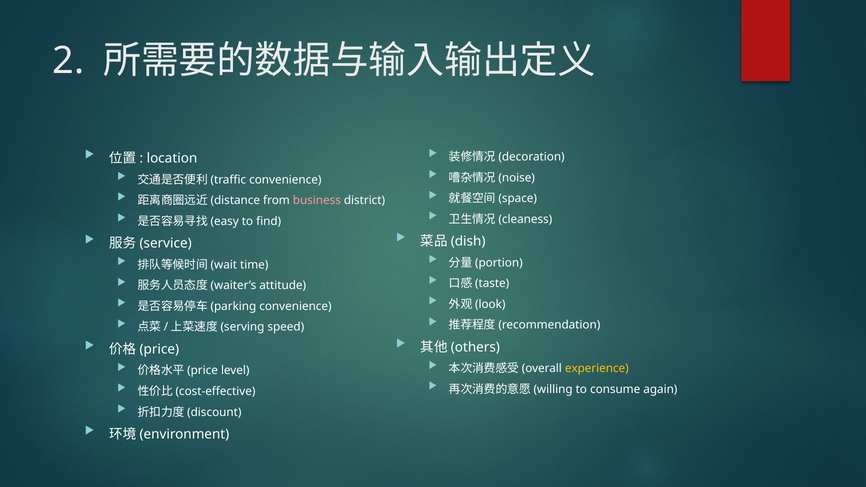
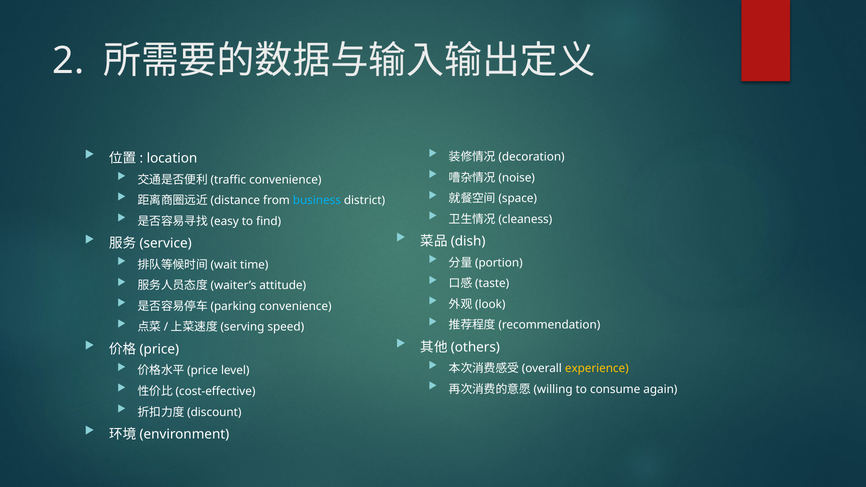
business colour: pink -> light blue (317, 200)
